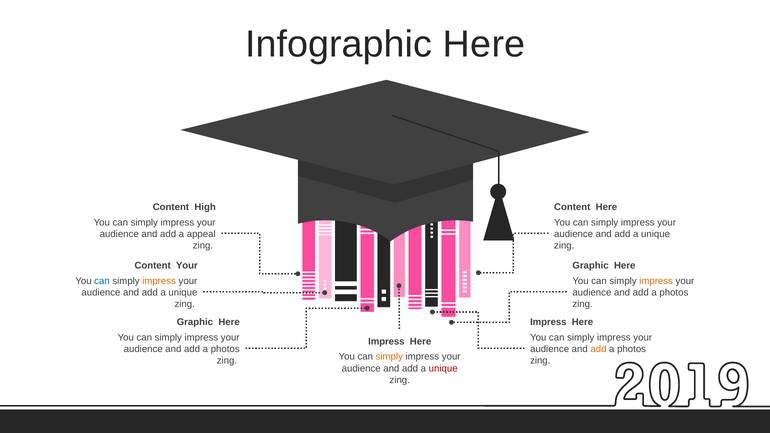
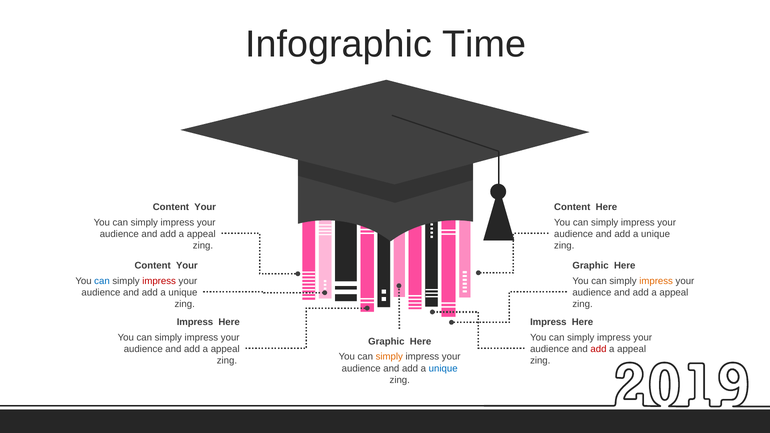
Infographic Here: Here -> Time (484, 44)
High: High -> Your (205, 207)
impress colour: orange -> red (159, 281)
photos: photos -> appeal (674, 293)
Graphic: Graphic -> Impress (195, 322)
Impress: Impress -> Graphic (386, 342)
photos: photos -> appeal (225, 349)
add colour: orange -> red (598, 349)
photos: photos -> appeal (632, 349)
unique colour: red -> blue (443, 368)
